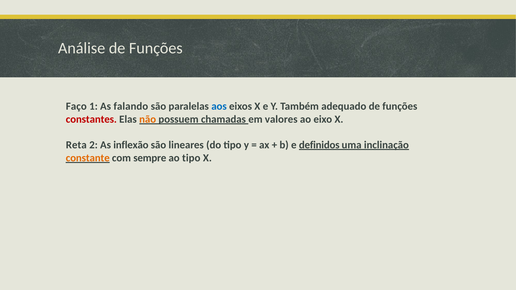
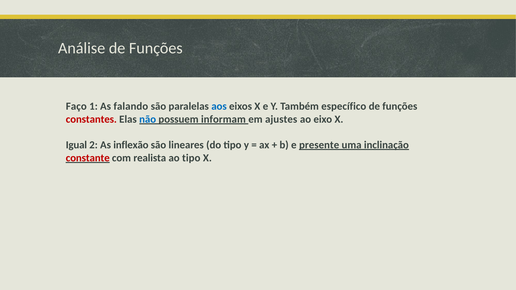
adequado: adequado -> específico (344, 106)
não colour: orange -> blue (148, 119)
chamadas: chamadas -> informam (223, 119)
valores: valores -> ajustes (281, 119)
Reta: Reta -> Igual (76, 145)
definidos: definidos -> presente (319, 145)
constante colour: orange -> red (88, 158)
sempre: sempre -> realista (150, 158)
